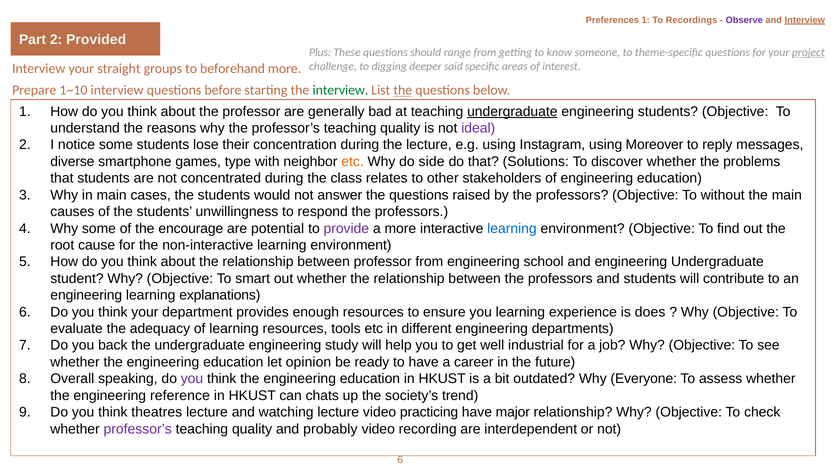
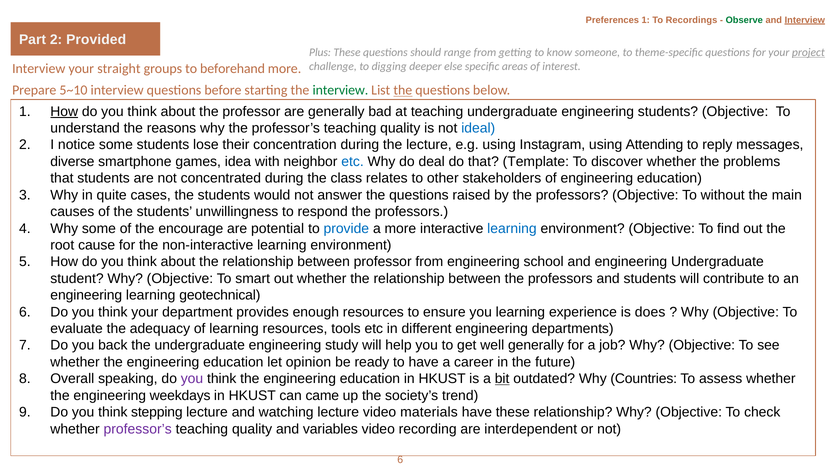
Observe colour: purple -> green (744, 20)
said: said -> else (453, 66)
1~10: 1~10 -> 5~10 (73, 90)
How underline: none -> present (64, 111)
undergraduate underline: present -> none (512, 111)
ideal colour: purple -> blue (478, 128)
Moreover: Moreover -> Attending (654, 145)
type: type -> idea (238, 161)
etc colour: orange -> blue (353, 161)
side: side -> deal (432, 161)
Solutions: Solutions -> Template (536, 161)
in main: main -> quite (112, 195)
provide colour: purple -> blue (346, 228)
explanations: explanations -> geotechnical (220, 295)
well industrial: industrial -> generally (536, 345)
bit underline: none -> present (502, 379)
Everyone: Everyone -> Countries (644, 379)
reference: reference -> weekdays (180, 395)
chats: chats -> came (322, 395)
theatres: theatres -> stepping (157, 412)
practicing: practicing -> materials (429, 412)
have major: major -> these (513, 412)
probably: probably -> variables (330, 429)
